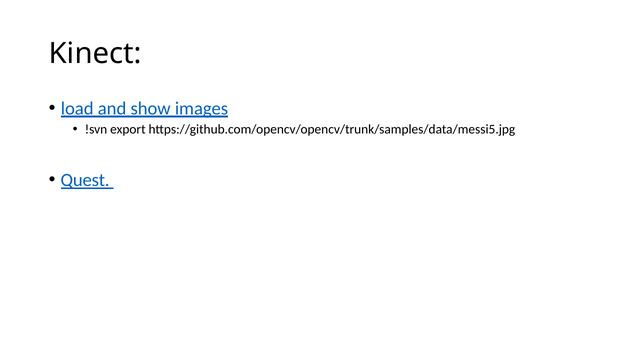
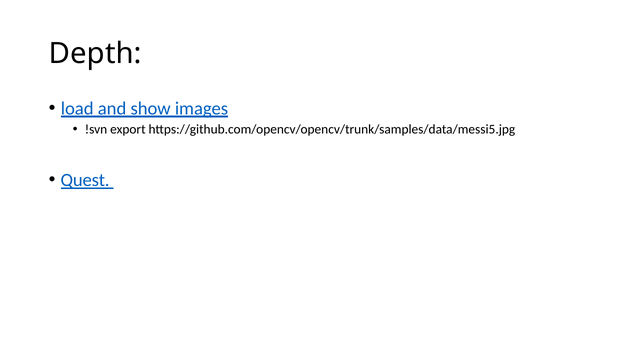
Kinect: Kinect -> Depth (95, 54)
